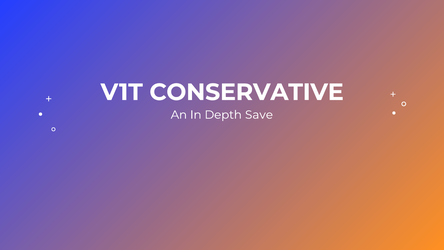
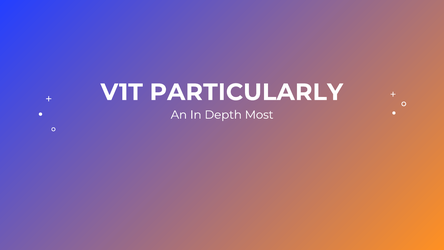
CONSERVATIVE: CONSERVATIVE -> PARTICULARLY (246, 92)
Save: Save -> Most (259, 115)
